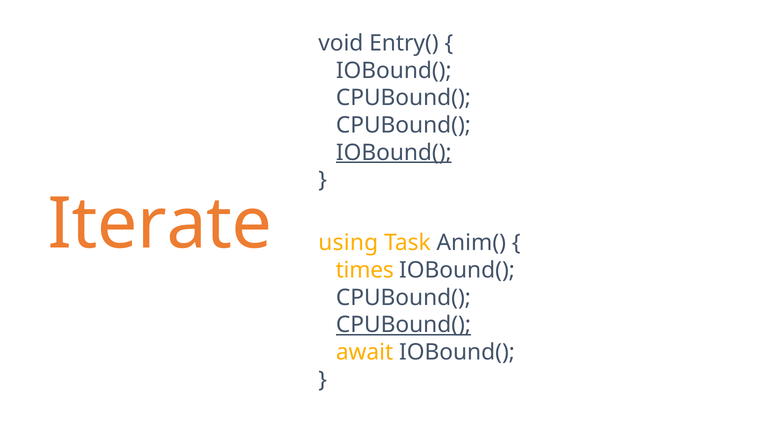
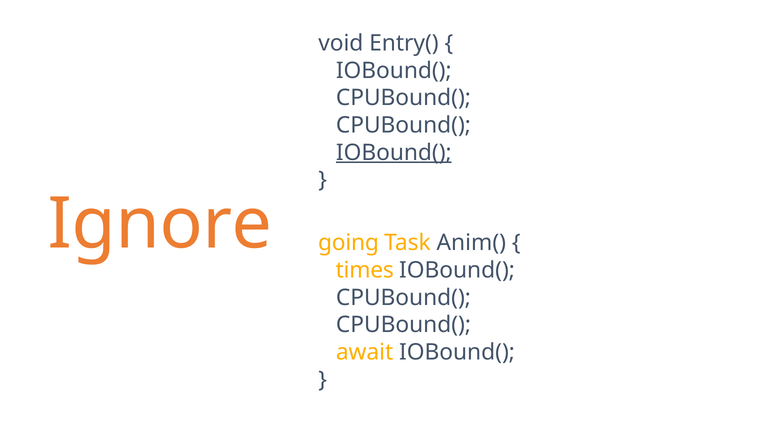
Iterate: Iterate -> Ignore (160, 224)
using: using -> going (348, 243)
CPUBound( underline: present -> none (403, 325)
